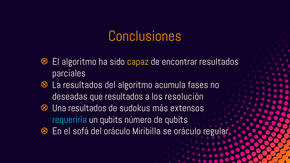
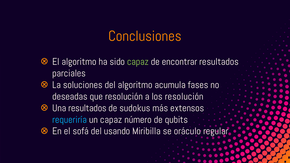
capaz colour: yellow -> light green (138, 62)
La resultados: resultados -> soluciones (83, 85)
que resultados: resultados -> resolución (124, 97)
un qubits: qubits -> capaz (111, 120)
del oráculo: oráculo -> usando (117, 131)
